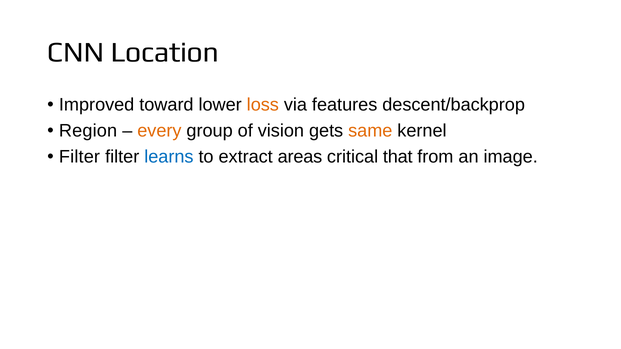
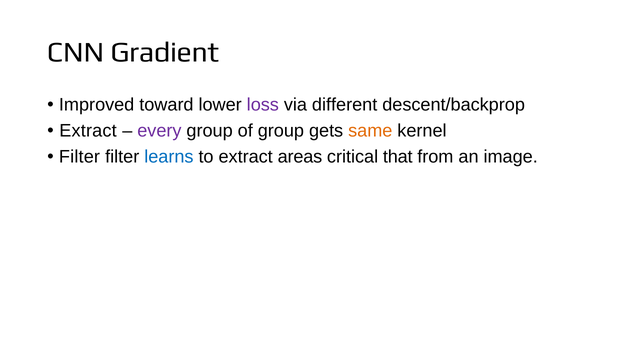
Location: Location -> Gradient (165, 52)
loss colour: orange -> purple (263, 105)
features: features -> different (345, 105)
Region: Region -> Extract (88, 131)
every colour: orange -> purple (159, 131)
of vision: vision -> group (281, 131)
